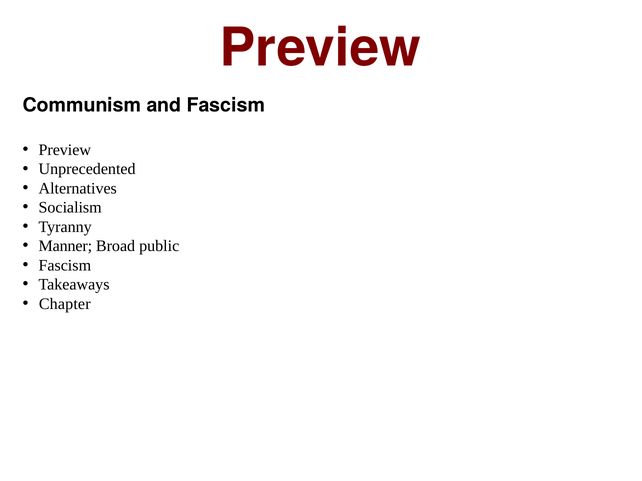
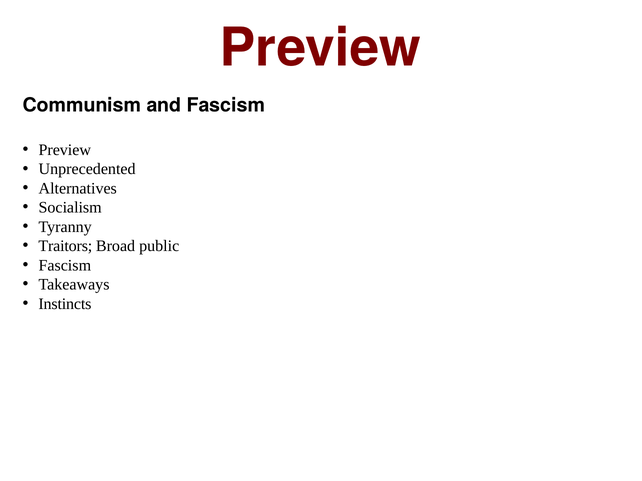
Manner: Manner -> Traitors (65, 246)
Chapter: Chapter -> Instincts (65, 304)
